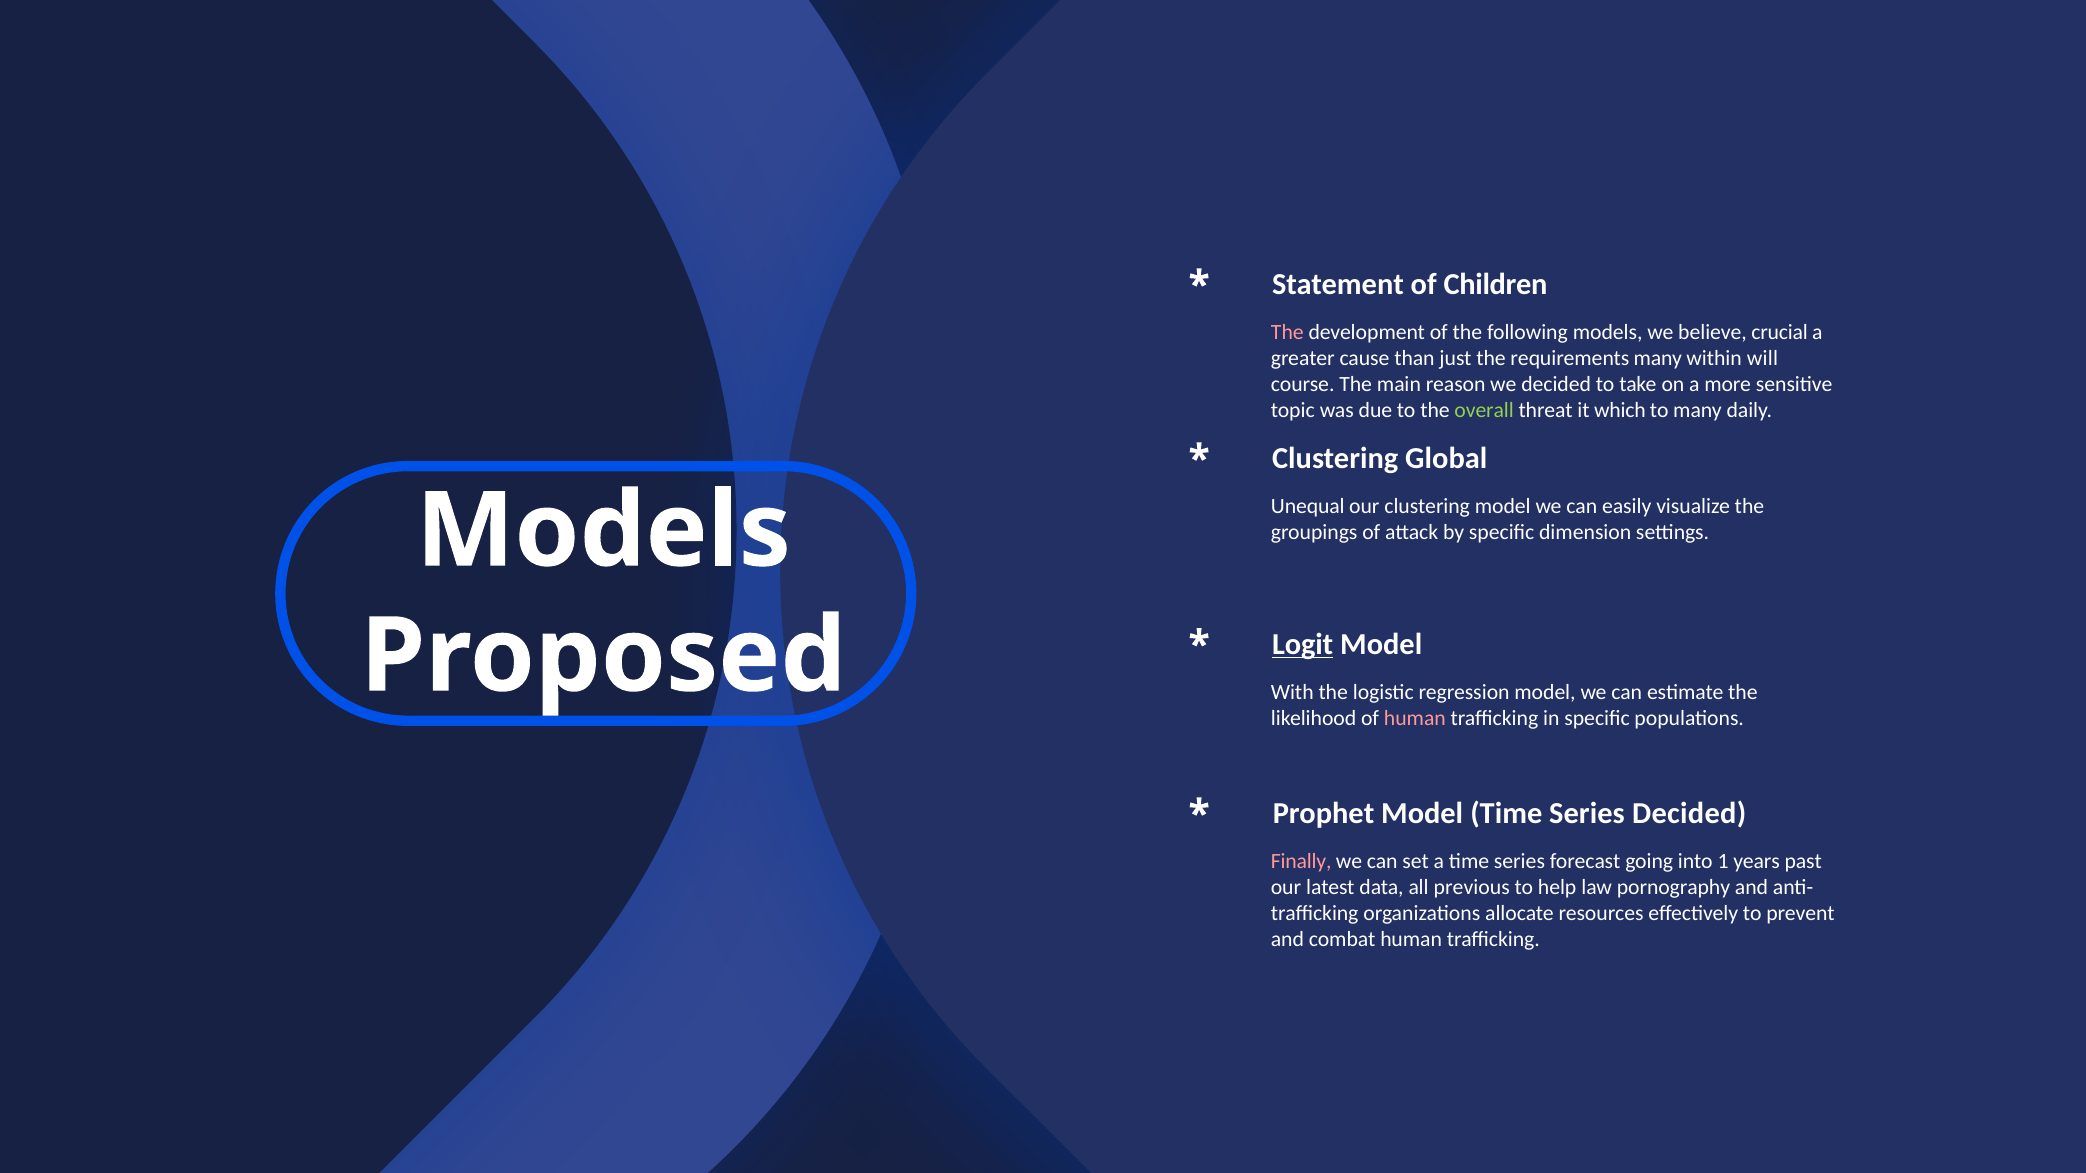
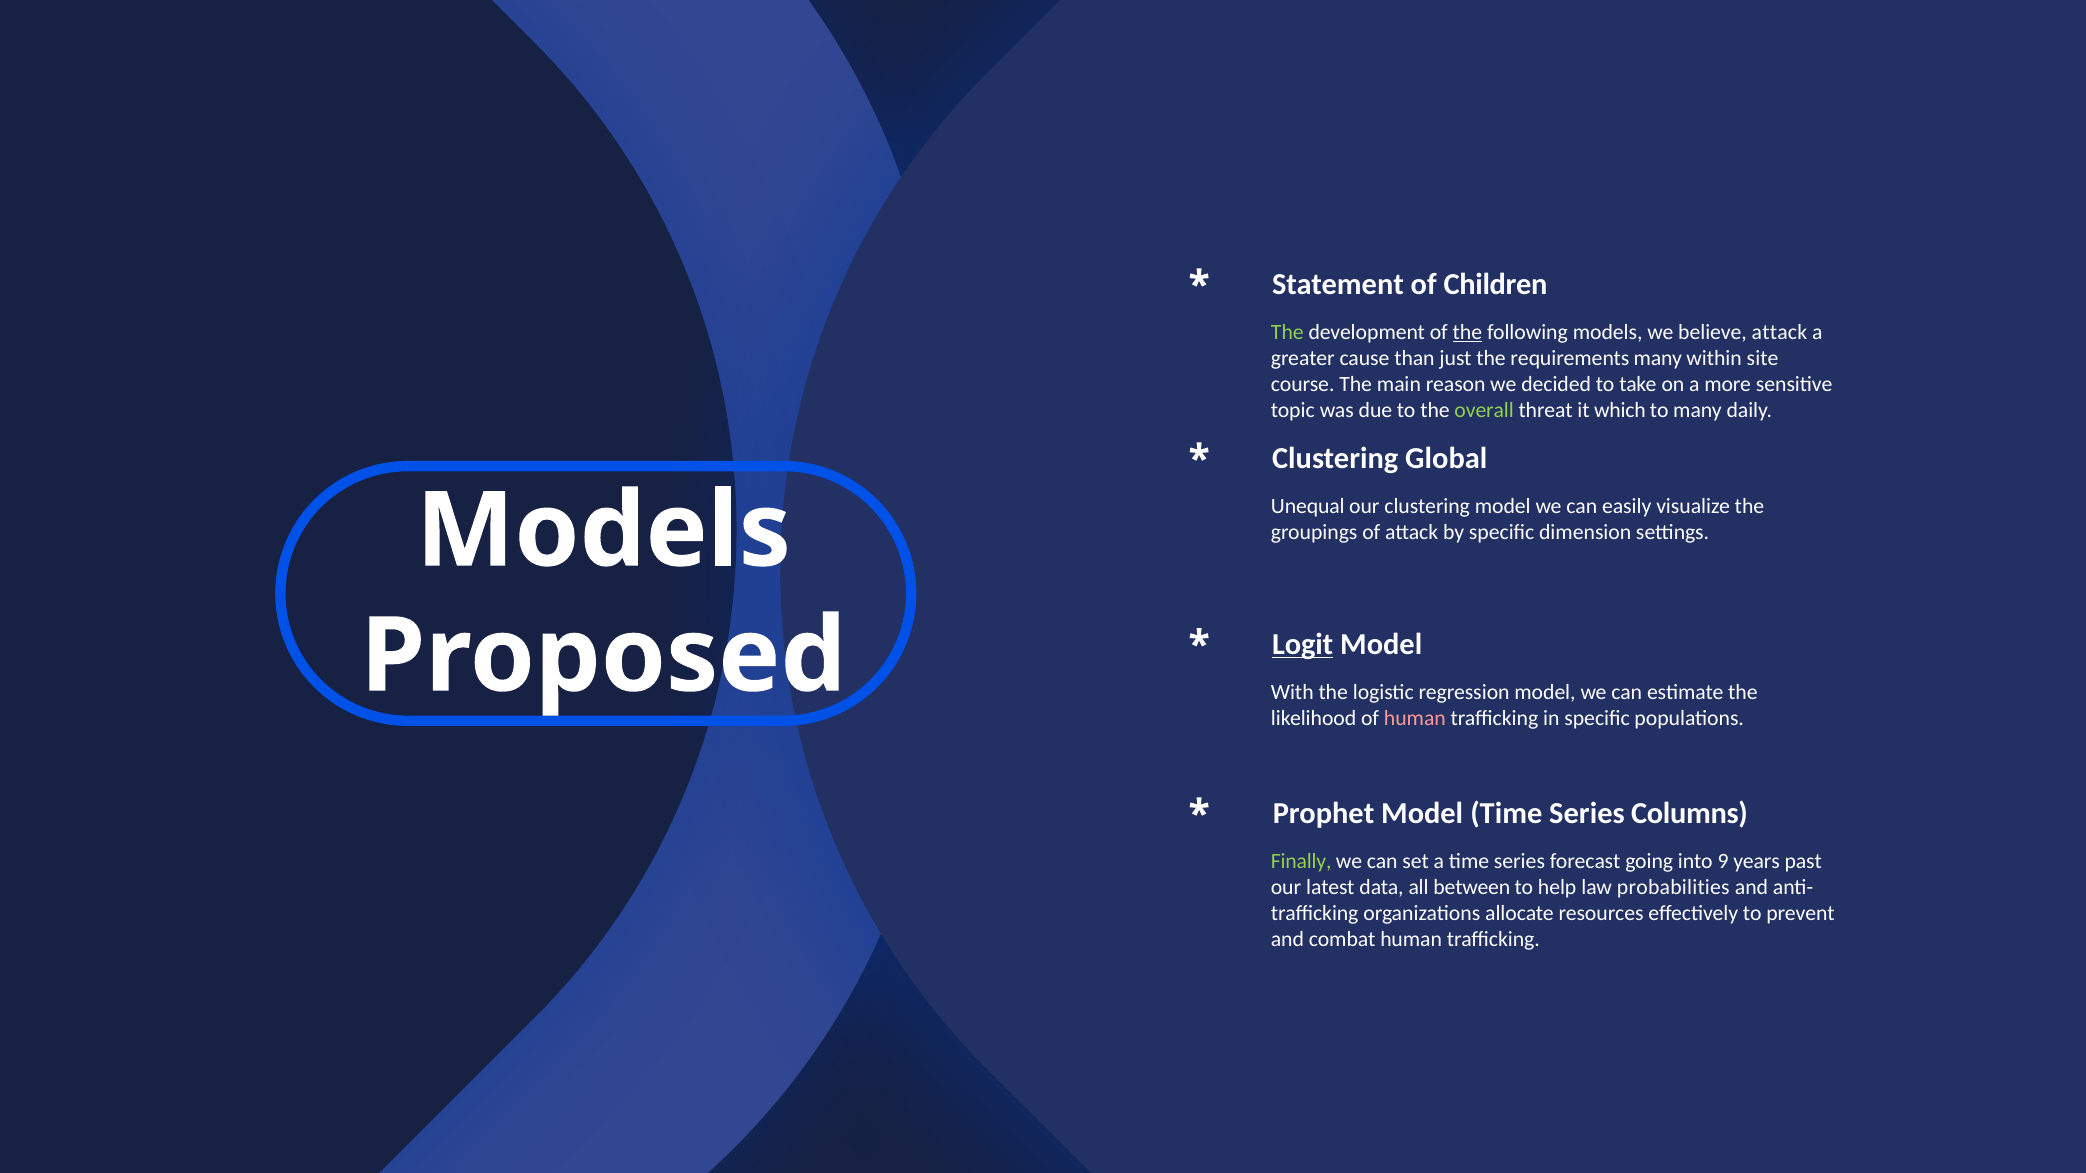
The colour: pink -> light green (1287, 332)
the underline: none -> present (1467, 332)
believe crucial: crucial -> attack (1779, 332)
will: will -> site (1763, 358)
Series Decided: Decided -> Columns (1689, 814)
Finally colour: pink -> light green (1301, 861)
1: 1 -> 9 (1723, 861)
previous: previous -> between (1472, 887)
pornography: pornography -> probabilities (1673, 887)
